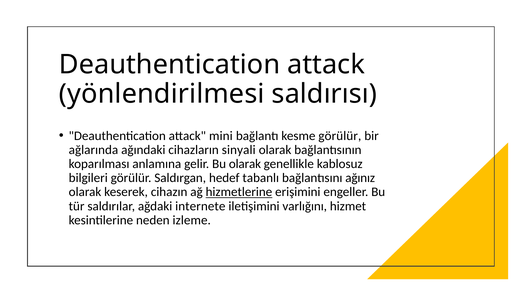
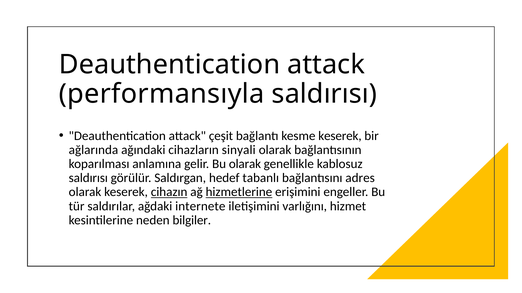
yönlendirilmesi: yönlendirilmesi -> performansıyla (162, 94)
mini: mini -> çeşit (221, 136)
kesme görülür: görülür -> keserek (340, 136)
bilgileri: bilgileri -> saldırısı (88, 178)
ağınız: ağınız -> adres (360, 178)
cihazın underline: none -> present (169, 192)
izleme: izleme -> bilgiler (192, 221)
